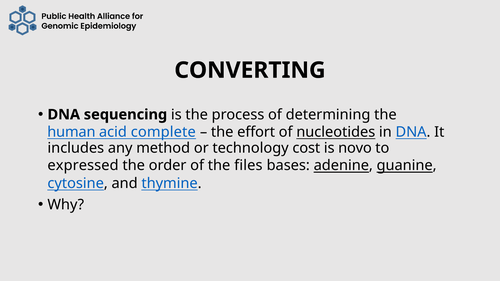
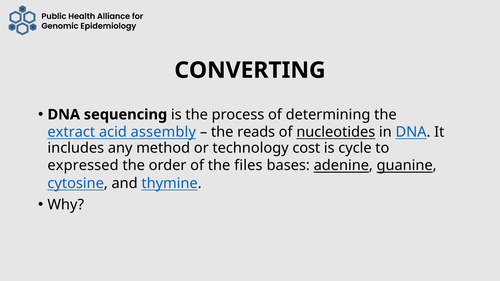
human: human -> extract (71, 132)
complete: complete -> assembly (163, 132)
effort: effort -> reads (256, 132)
novo: novo -> cycle (355, 148)
